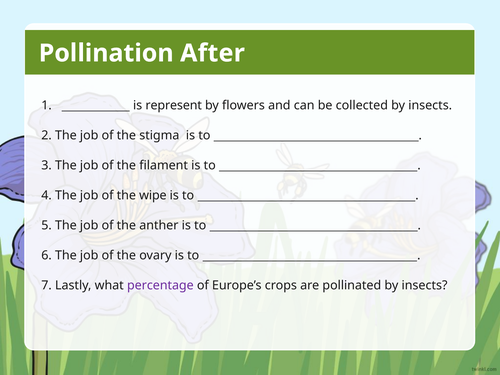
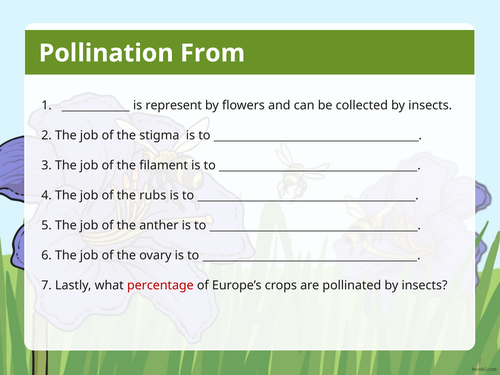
After: After -> From (213, 53)
wipe: wipe -> rubs (153, 195)
percentage colour: purple -> red (160, 285)
